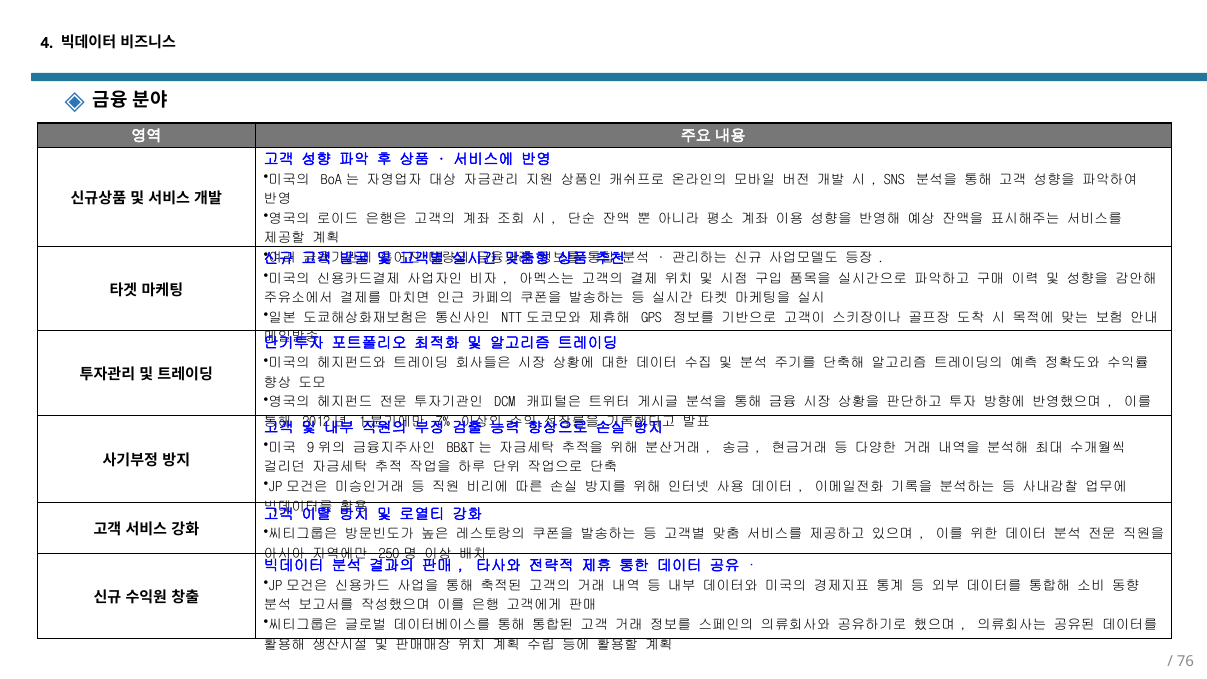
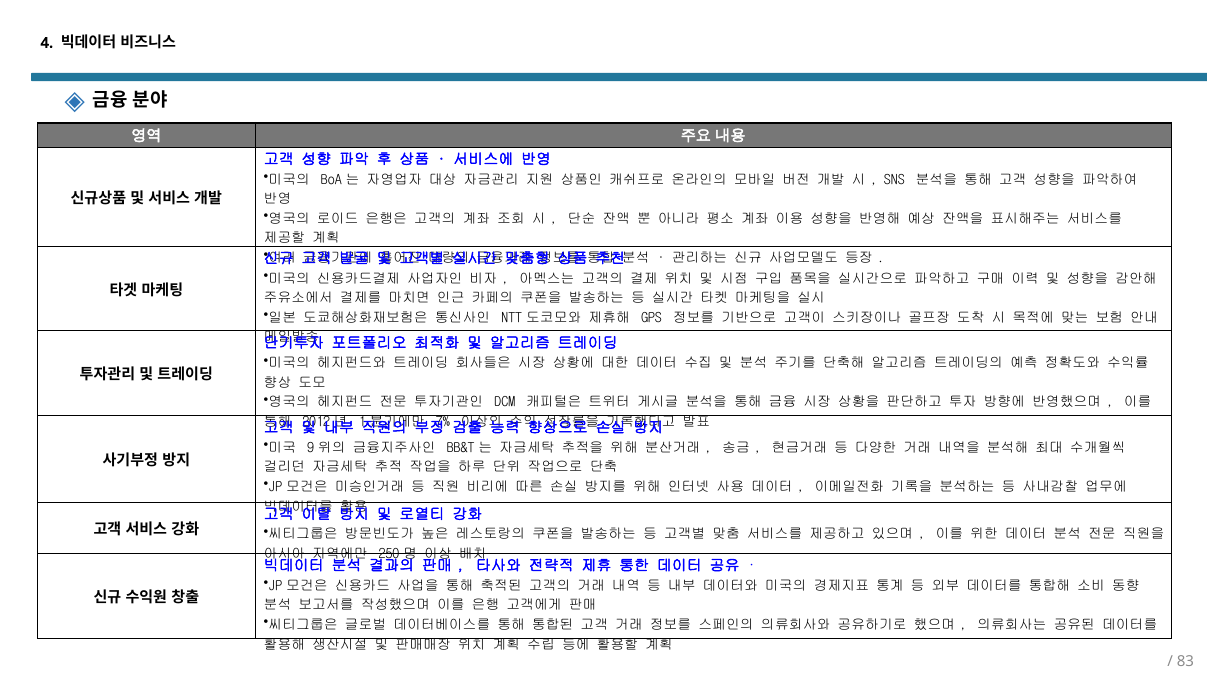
76: 76 -> 83 (1185, 661)
